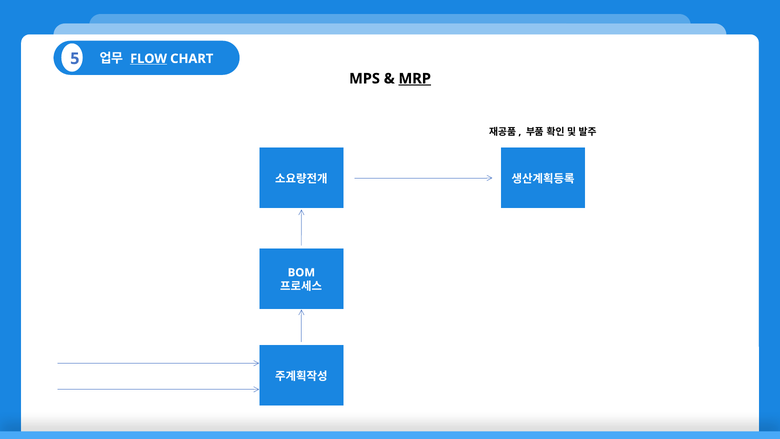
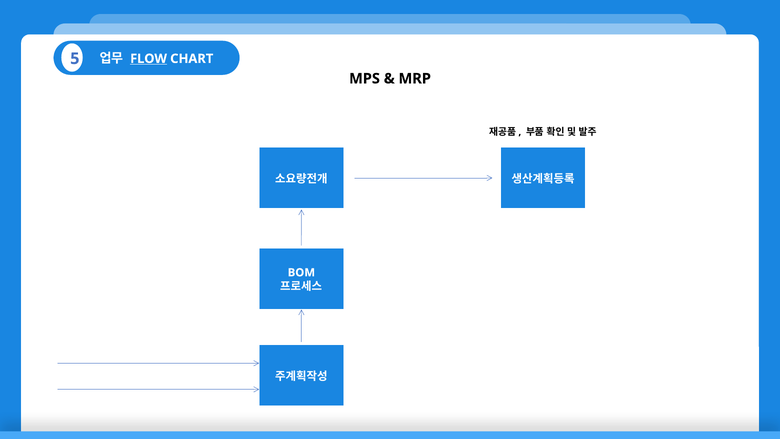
MRP underline: present -> none (415, 79)
